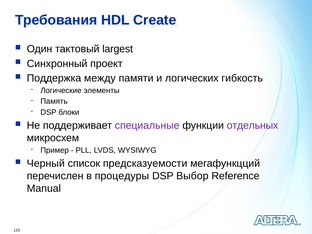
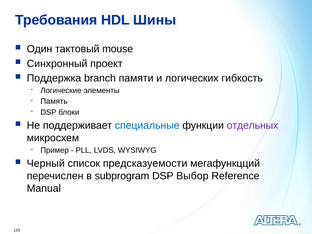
Create: Create -> Шины (155, 20)
largest: largest -> mouse (118, 49)
между: между -> branch (100, 78)
специальные colour: purple -> blue (147, 125)
процедуры: процедуры -> subprogram (122, 176)
